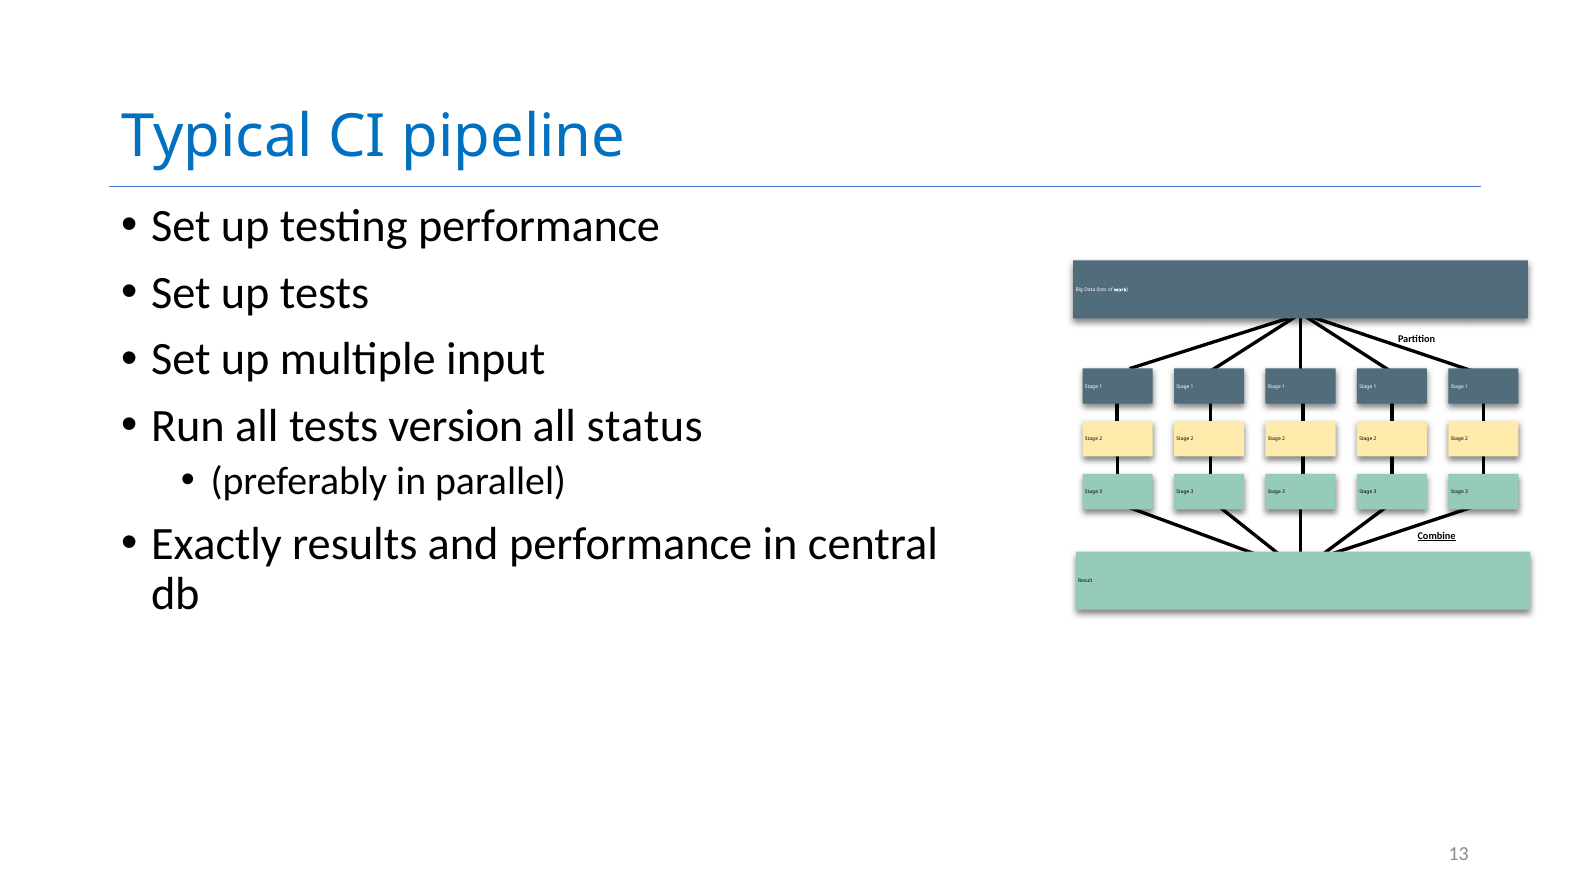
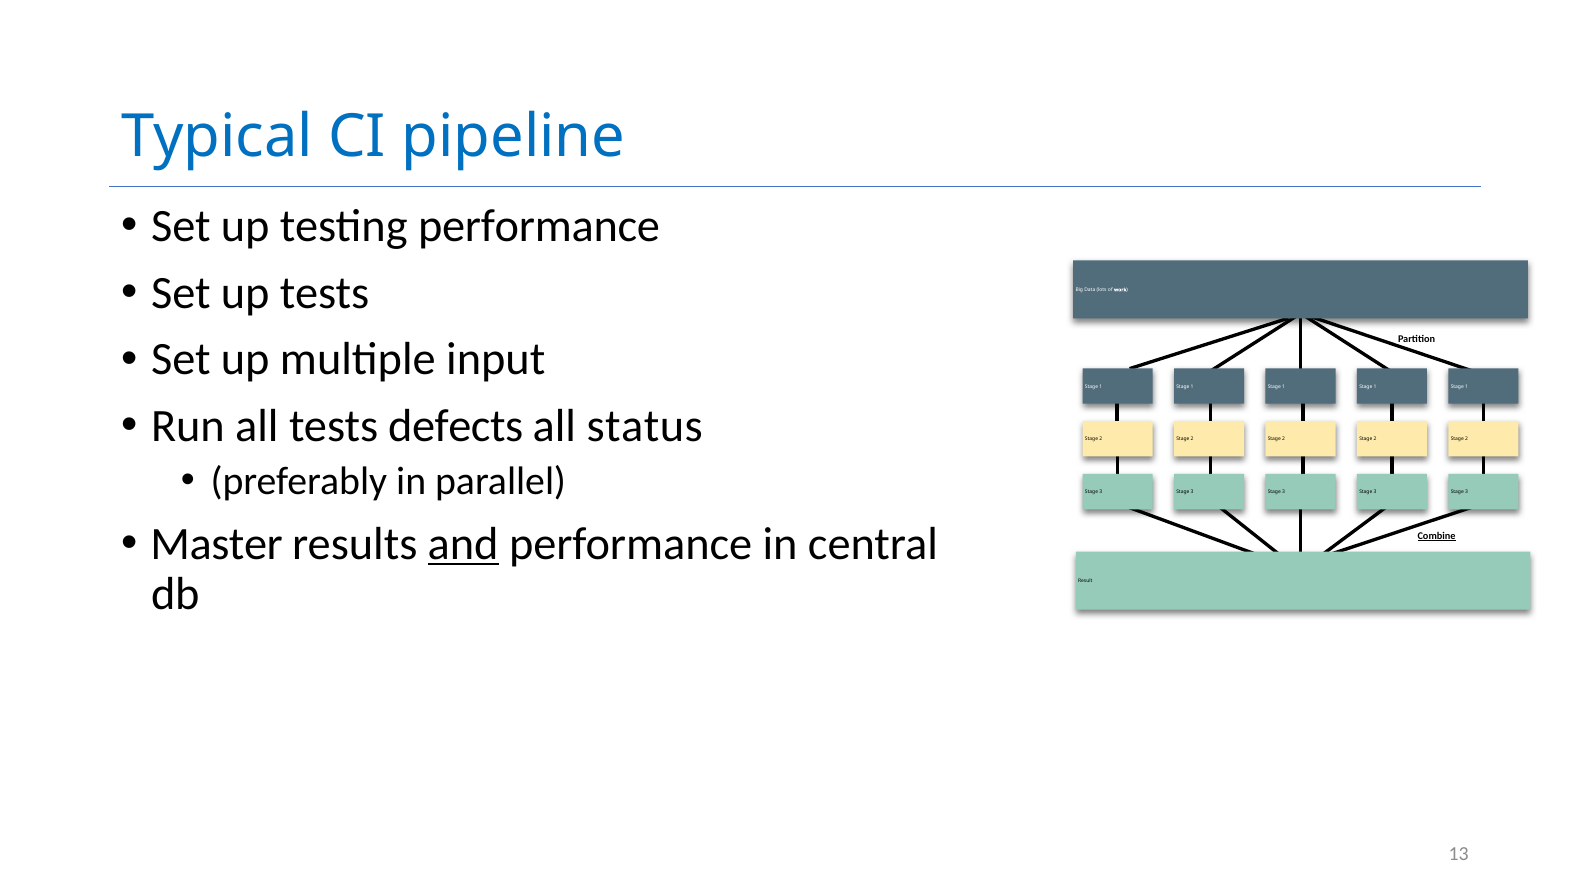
version: version -> defects (456, 426)
Exactly: Exactly -> Master (217, 544)
and underline: none -> present (463, 544)
